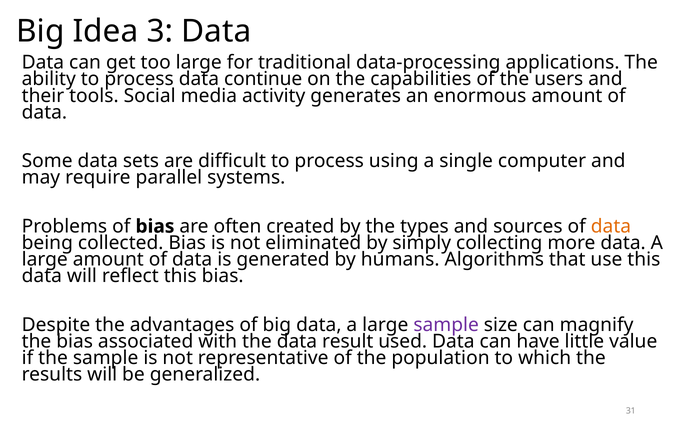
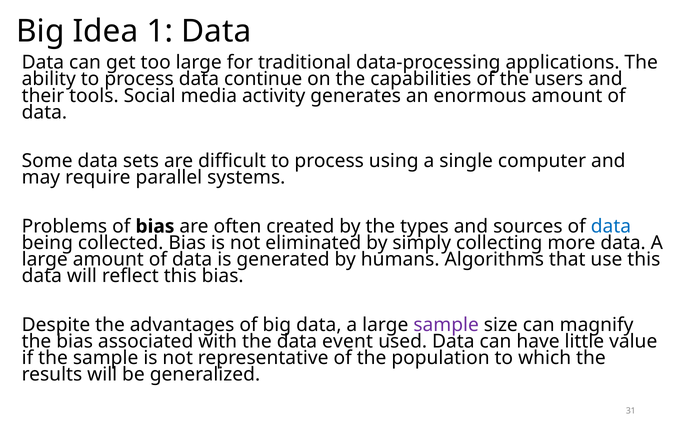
3: 3 -> 1 (160, 31)
data colour: orange -> blue (611, 227)
result: result -> event (348, 342)
